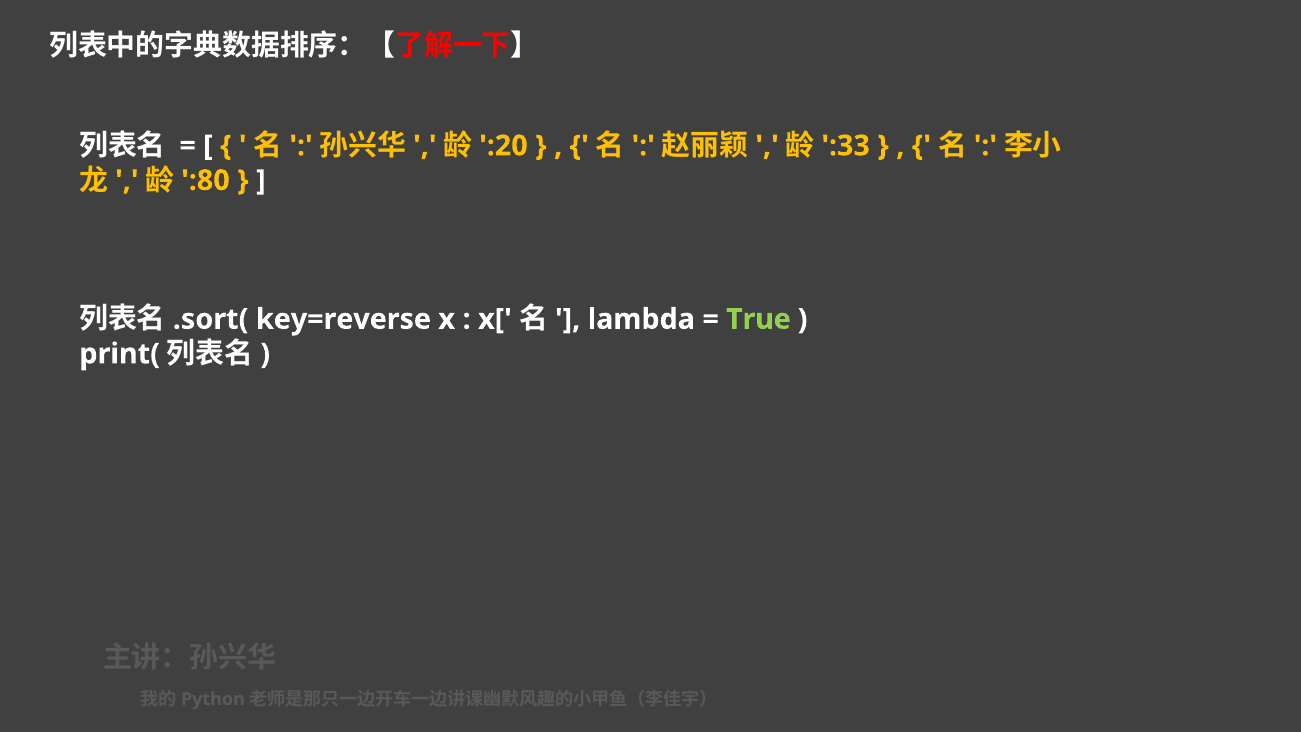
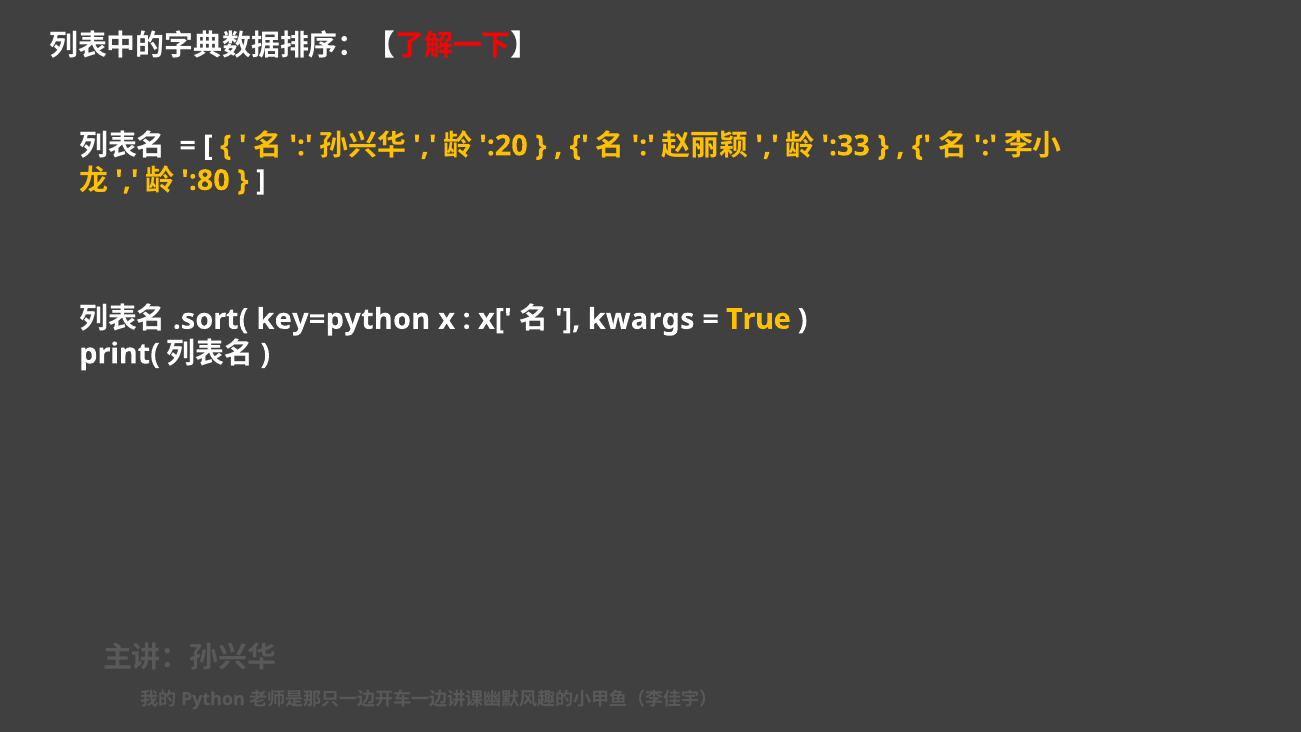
key=reverse: key=reverse -> key=python (343, 319)
lambda: lambda -> kwargs (641, 319)
True colour: light green -> yellow (758, 319)
